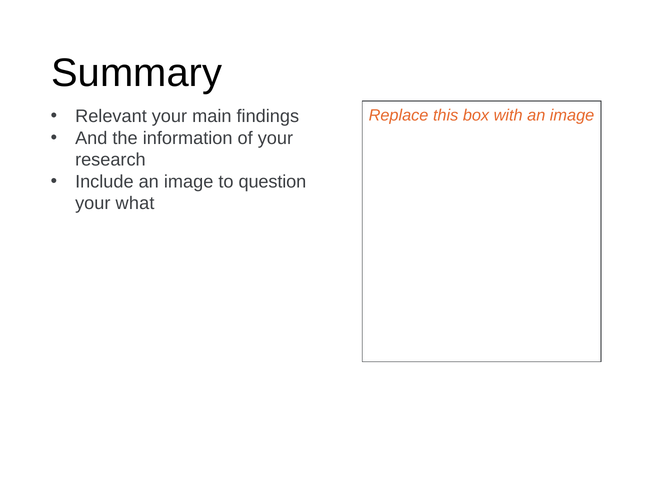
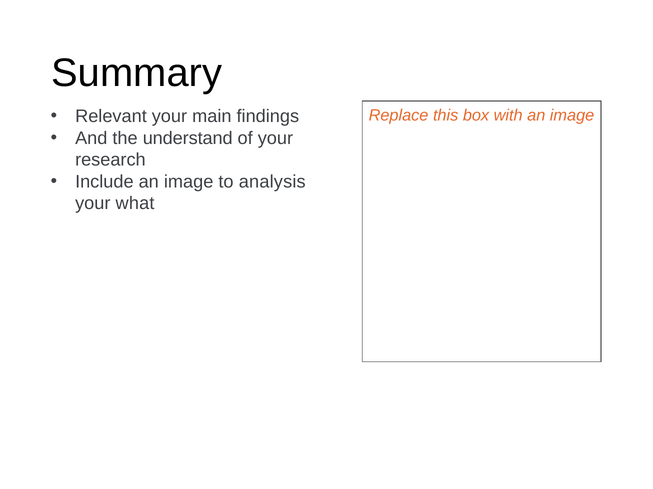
information: information -> understand (188, 138)
question: question -> analysis (272, 182)
